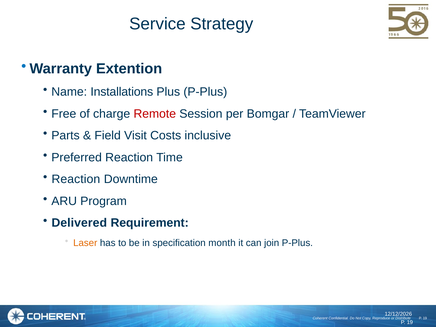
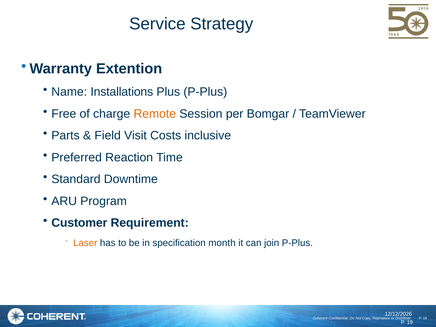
Remote colour: red -> orange (155, 114)
Reaction: Reaction -> Standard (76, 179)
Delivered: Delivered -> Customer (79, 223)
